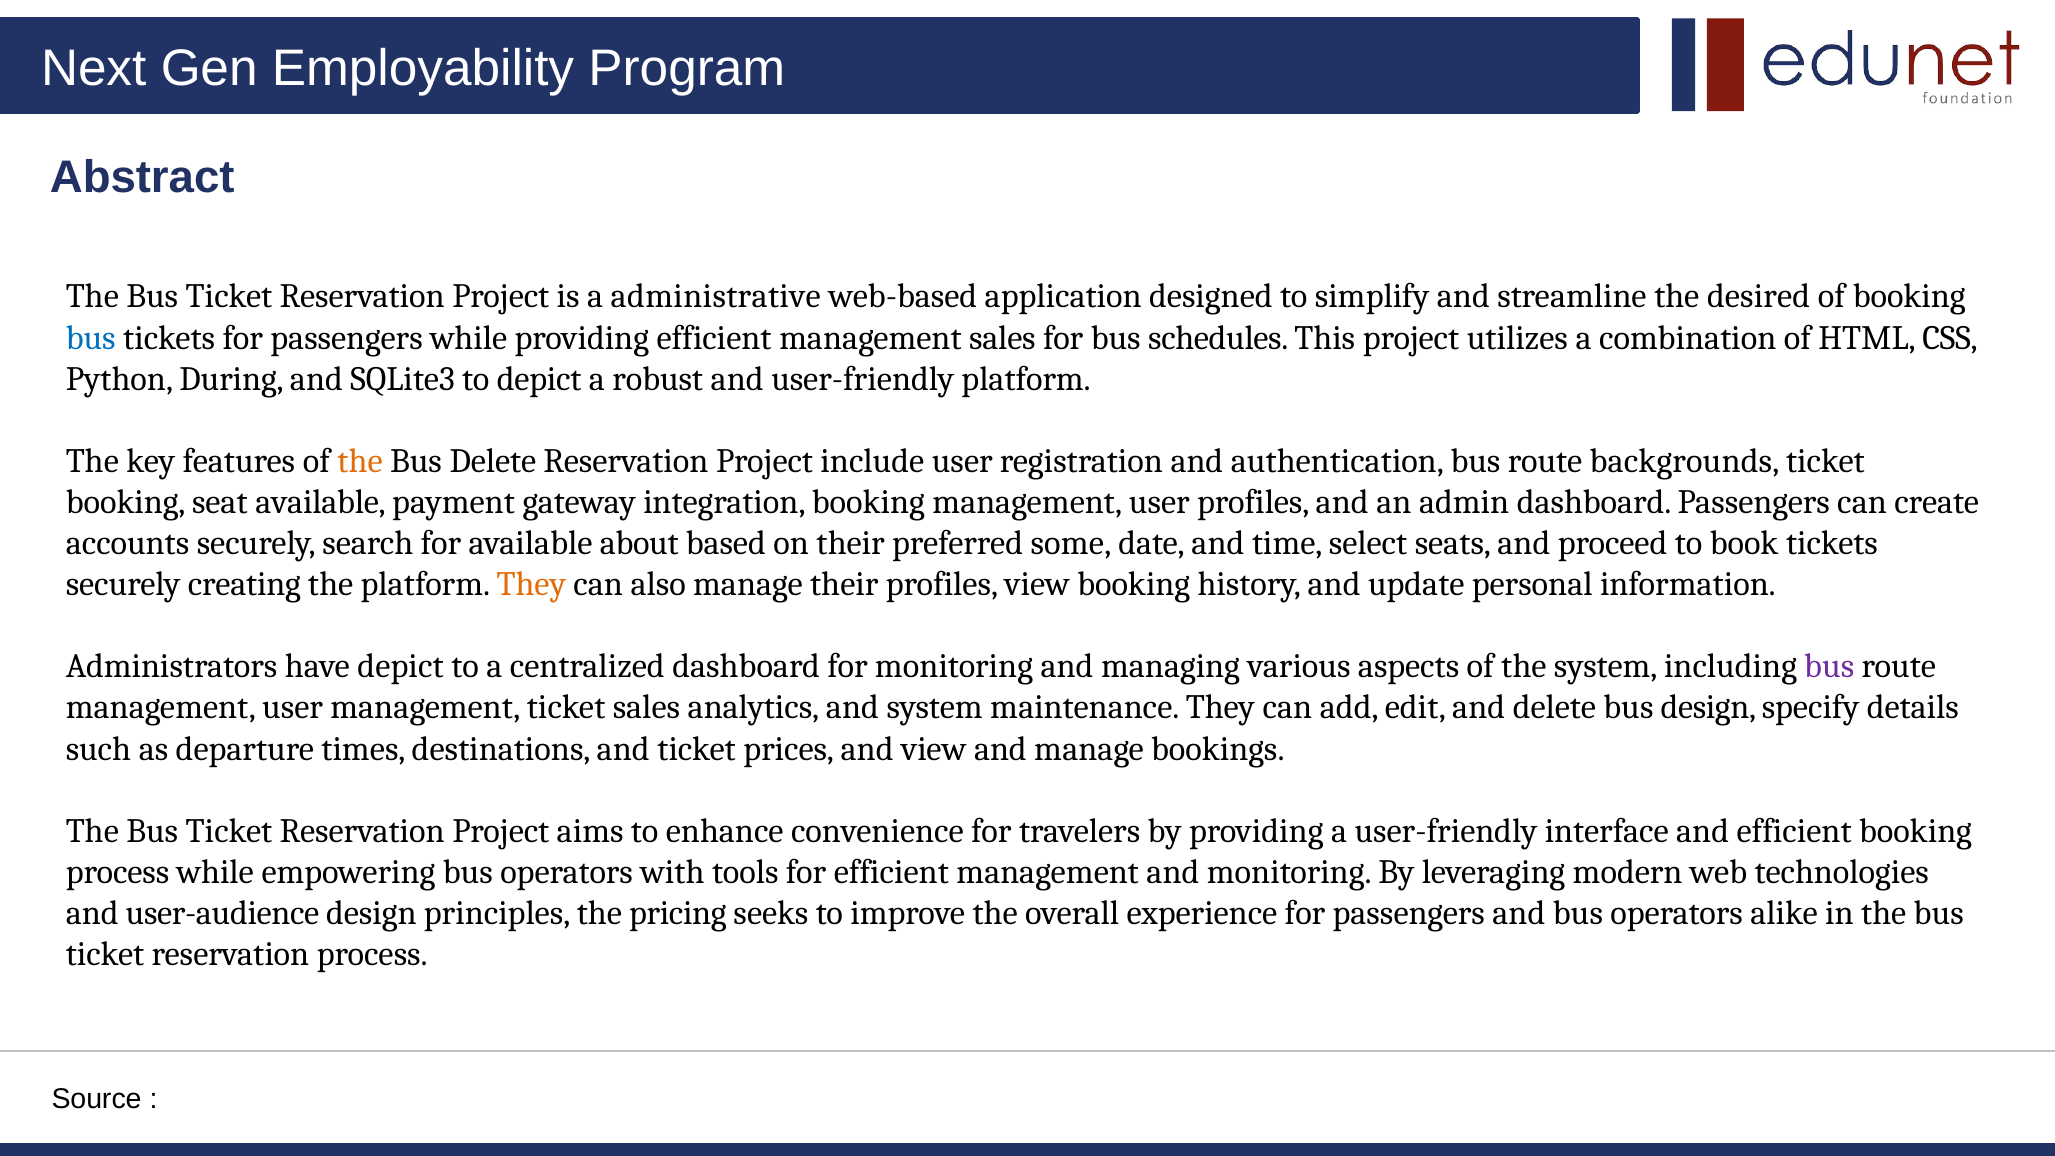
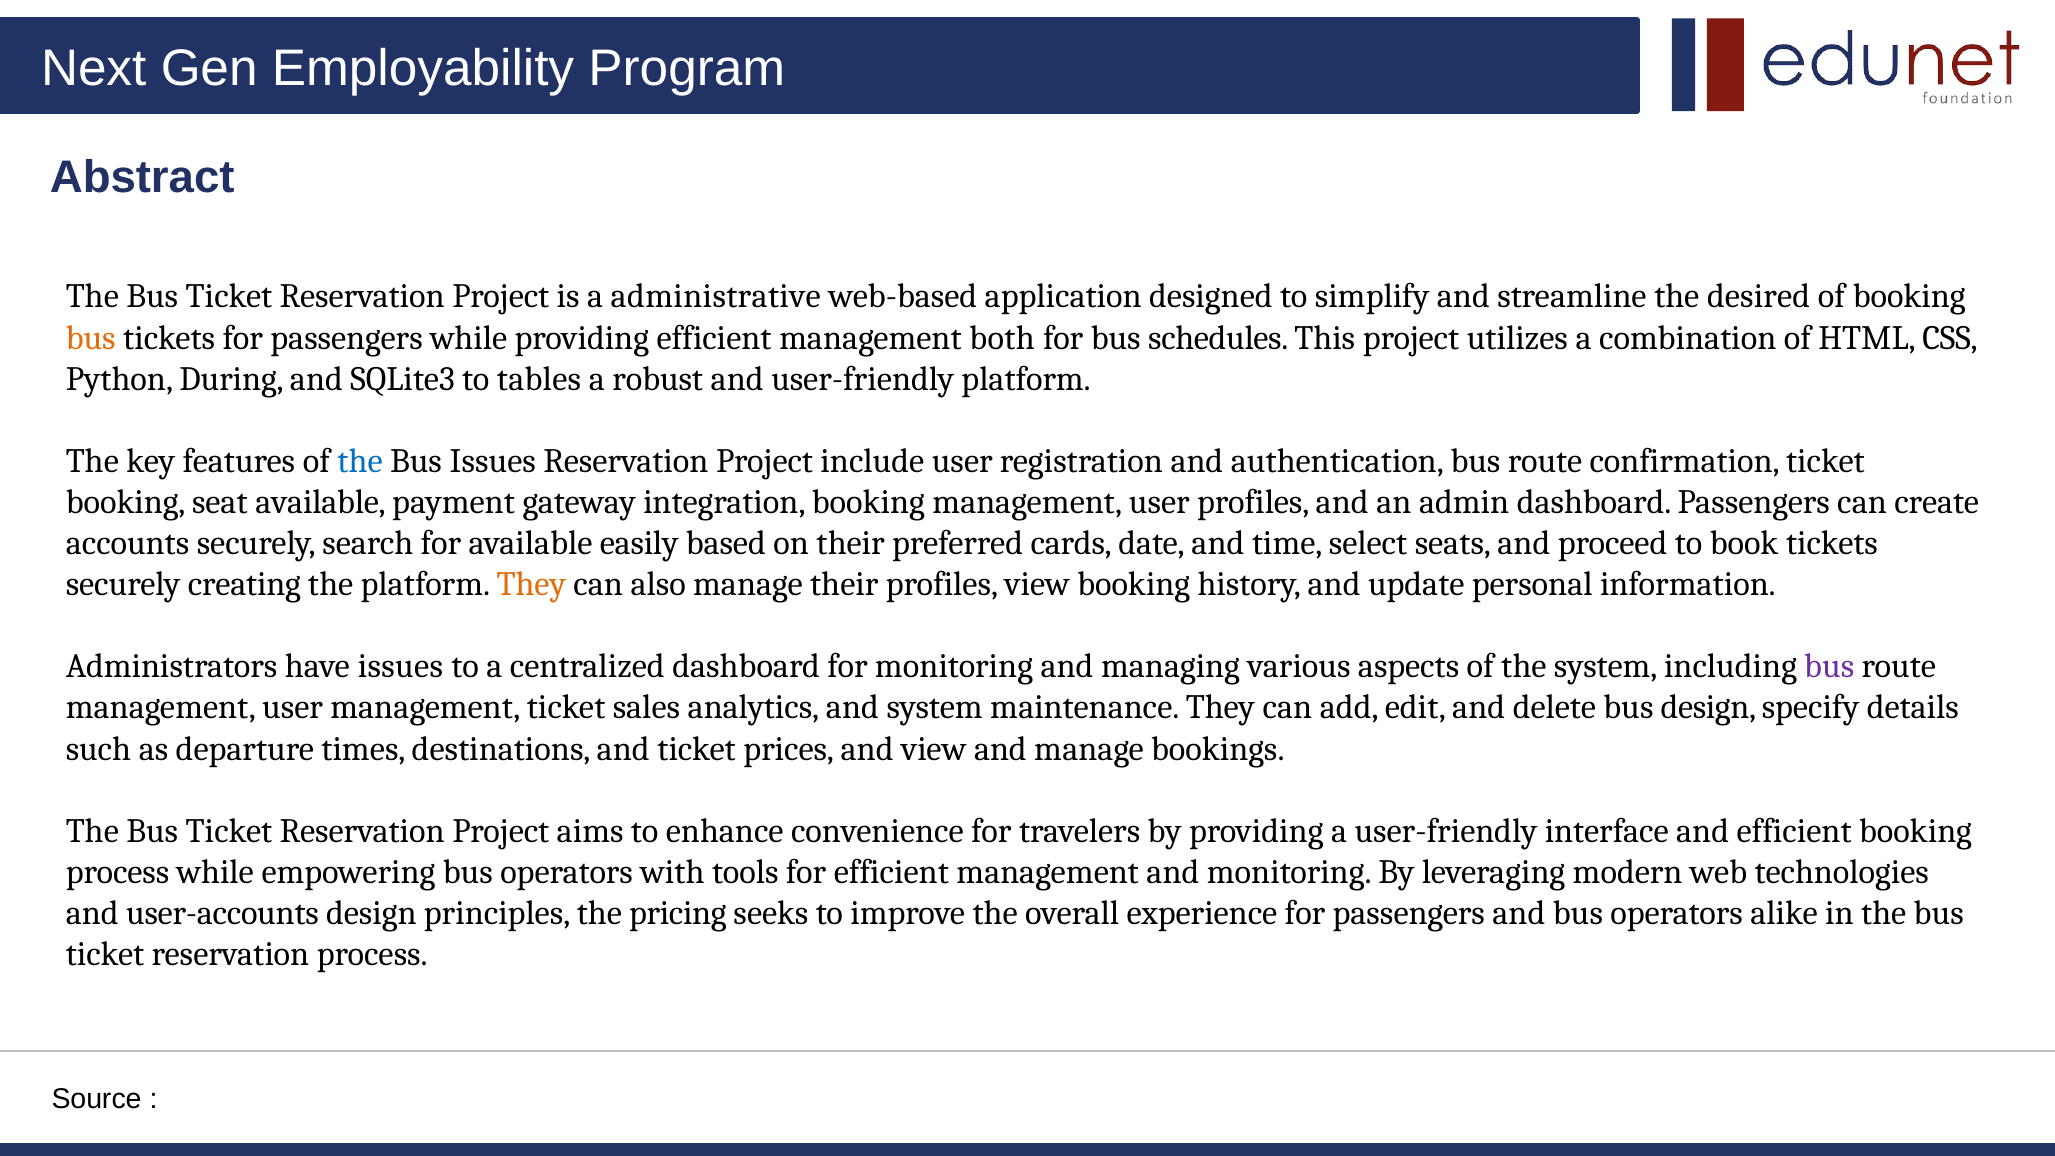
bus colour: blue -> orange (91, 338)
management sales: sales -> both (1002, 338)
to depict: depict -> tables (539, 379)
the colour: orange -> blue (360, 461)
Bus Delete: Delete -> Issues (493, 461)
backgrounds: backgrounds -> confirmation (1685, 461)
about: about -> easily (639, 543)
some: some -> cards (1071, 543)
have depict: depict -> issues (400, 667)
user-audience: user-audience -> user-accounts (222, 913)
